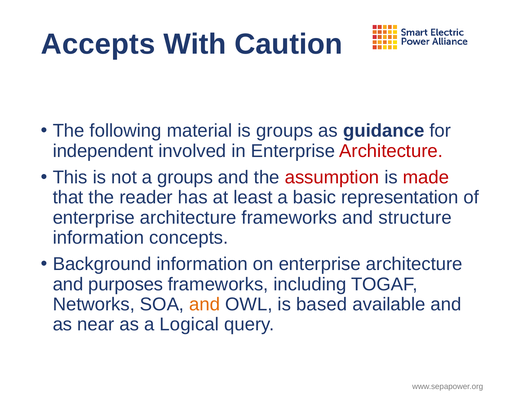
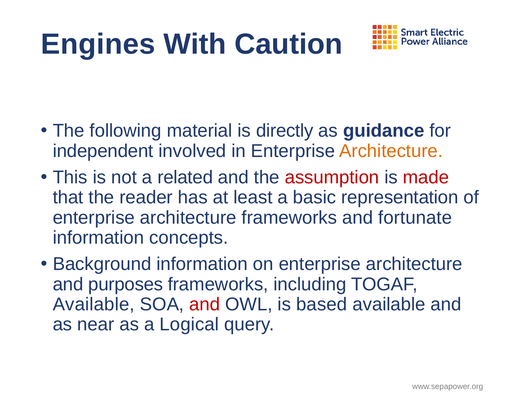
Accepts: Accepts -> Engines (98, 44)
is groups: groups -> directly (285, 131)
Architecture colour: red -> orange (391, 151)
a groups: groups -> related (185, 177)
structure: structure -> fortunate (415, 218)
Networks: Networks -> Available (94, 304)
and colour: orange -> red (205, 304)
